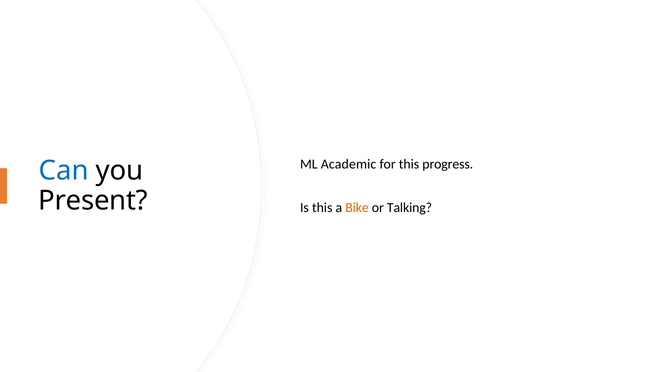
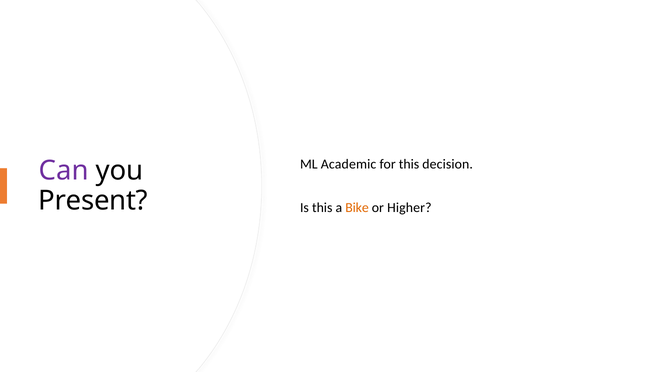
progress: progress -> decision (448, 164)
Can colour: blue -> purple (64, 171)
Talking: Talking -> Higher (409, 208)
